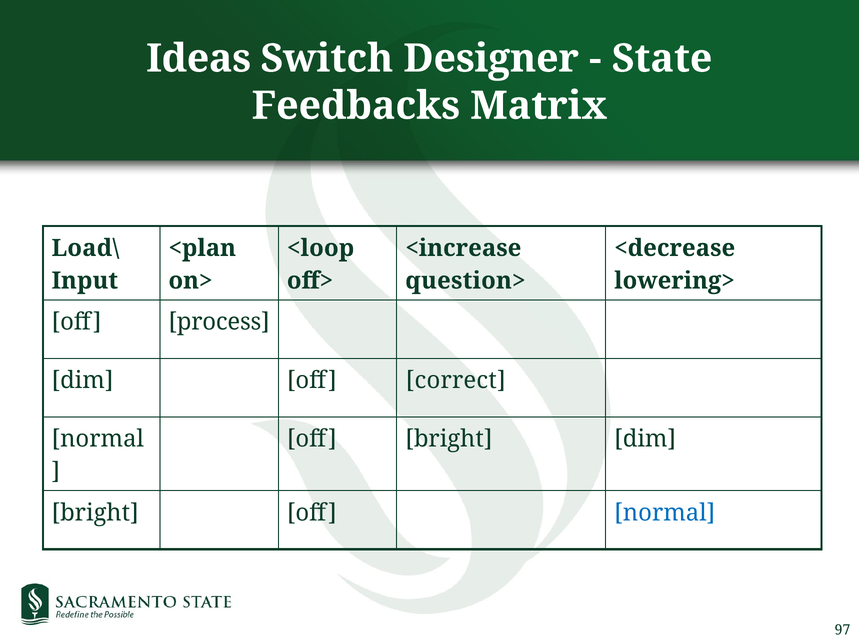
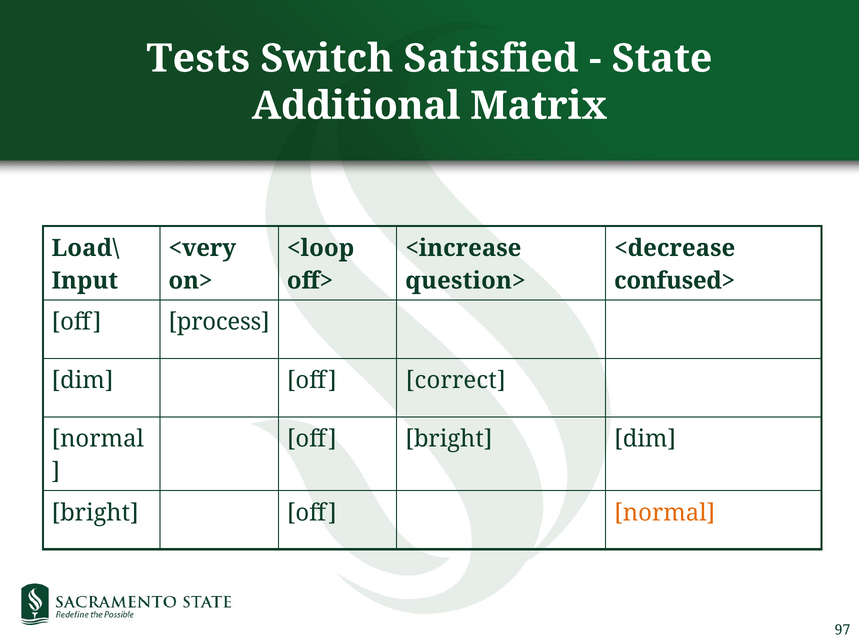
Ideas: Ideas -> Tests (198, 59)
Designer: Designer -> Satisfied (491, 59)
Feedbacks: Feedbacks -> Additional (356, 106)
<plan: <plan -> <very (202, 248)
lowering>: lowering> -> confused> (675, 281)
normal colour: blue -> orange (665, 513)
